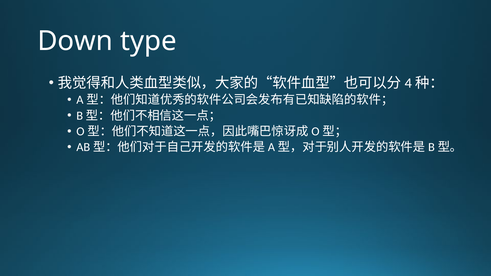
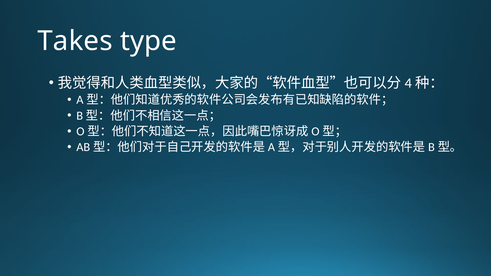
Down: Down -> Takes (75, 41)
